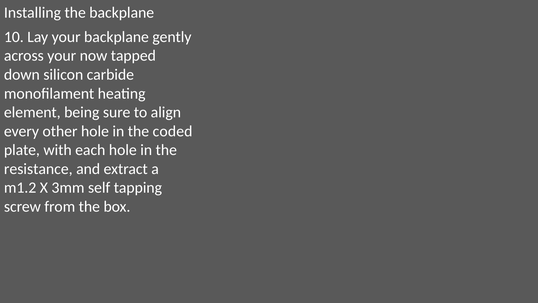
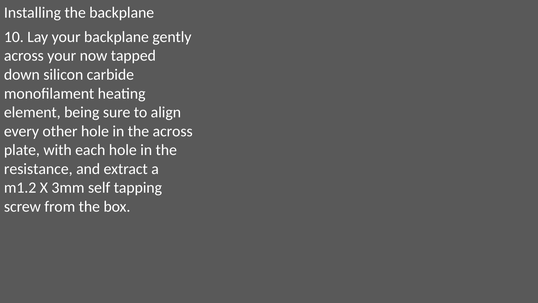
the coded: coded -> across (173, 131)
